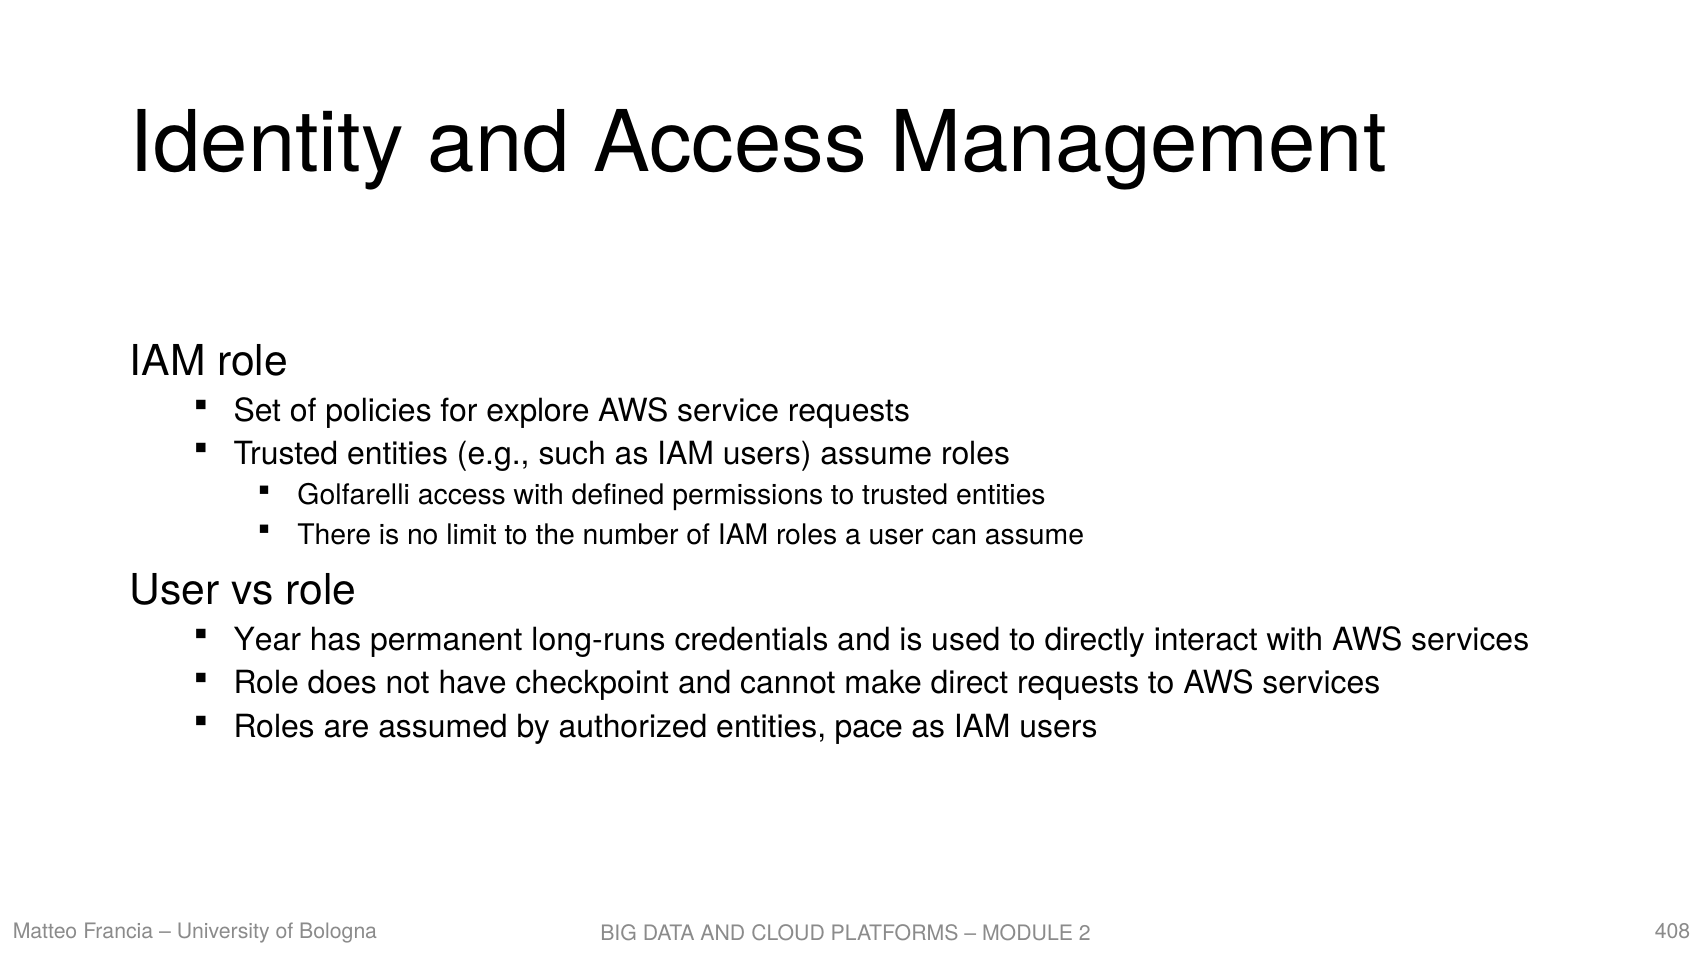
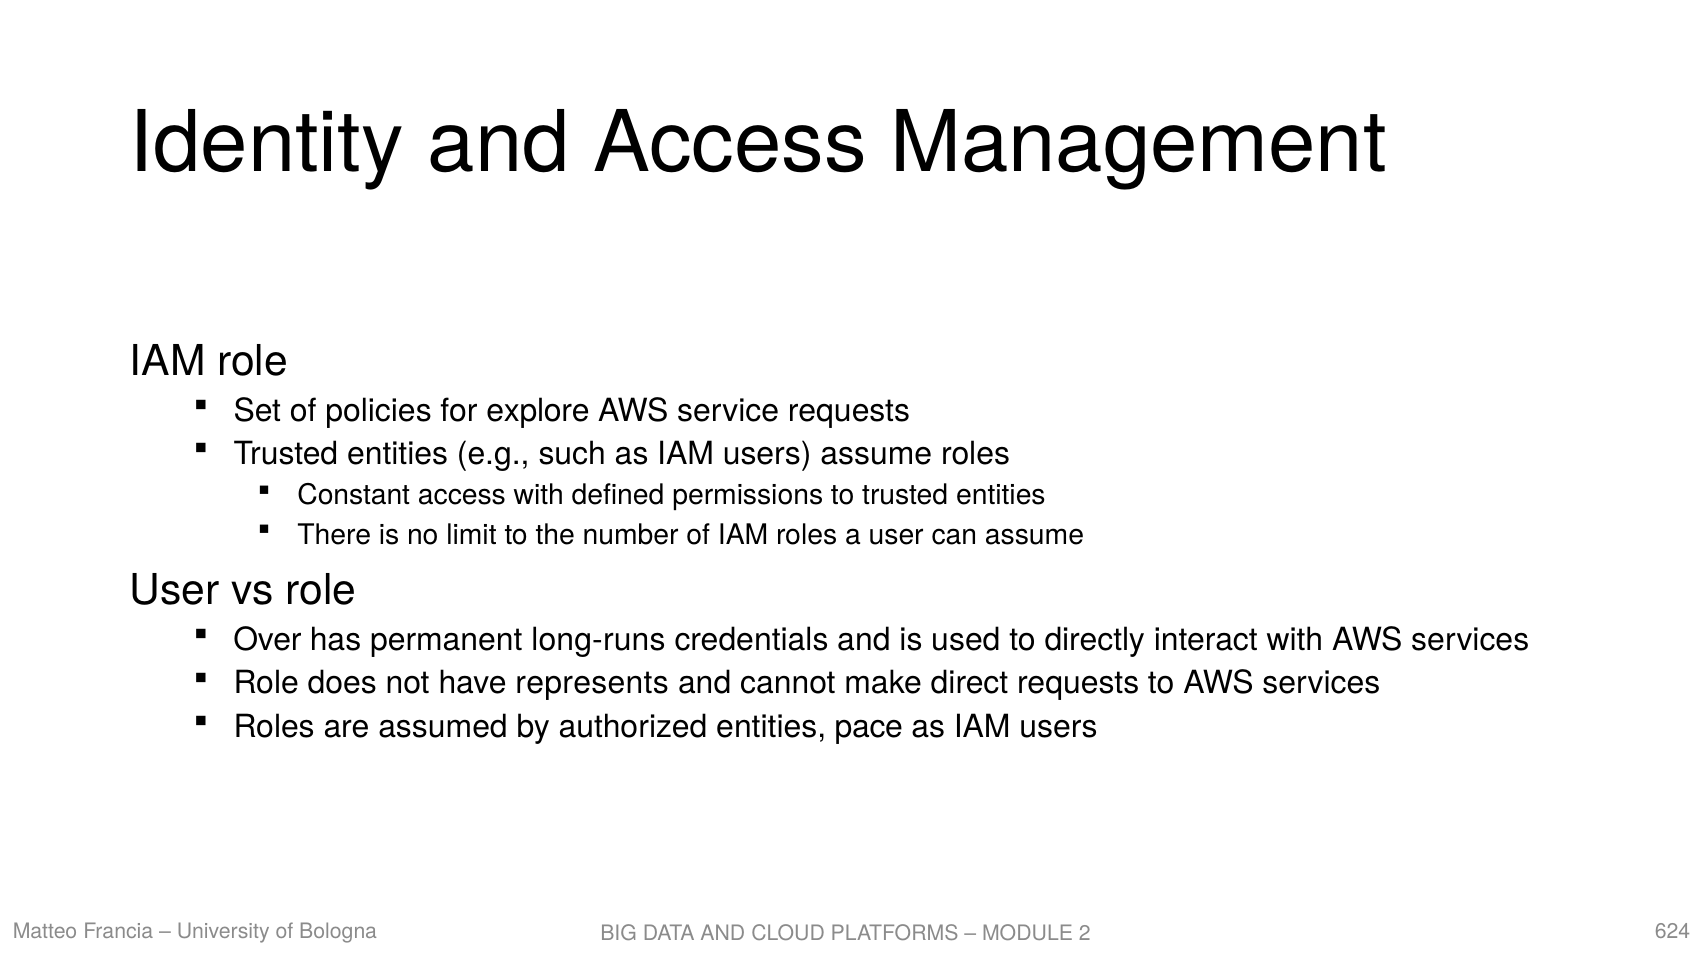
Golfarelli: Golfarelli -> Constant (354, 495)
Year: Year -> Over (267, 640)
checkpoint: checkpoint -> represents (592, 683)
408: 408 -> 624 (1673, 931)
